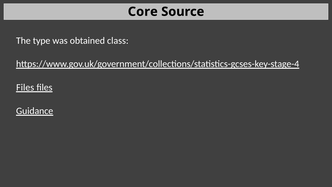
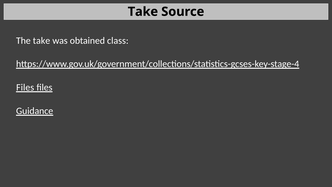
Core: Core -> Take (143, 12)
The type: type -> take (42, 41)
